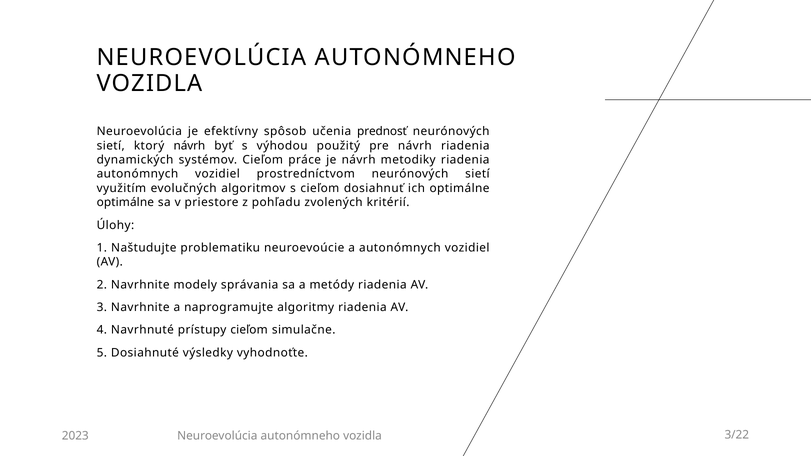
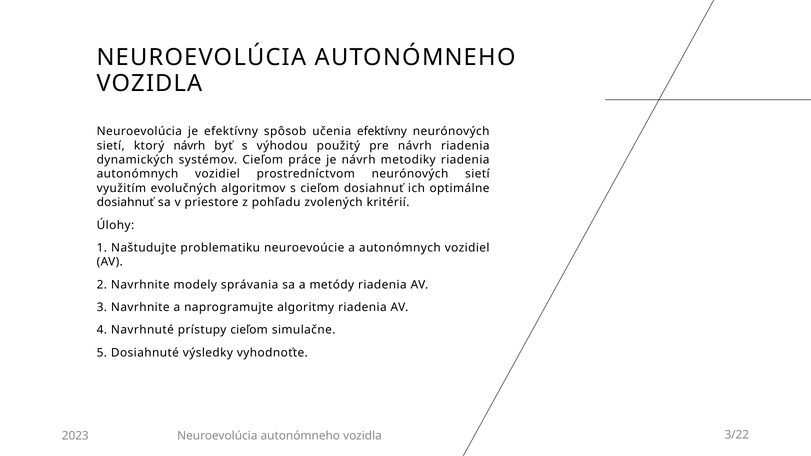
učenia prednosť: prednosť -> efektívny (382, 131)
optimálne: optimálne -> dosiahnuť (125, 203)
